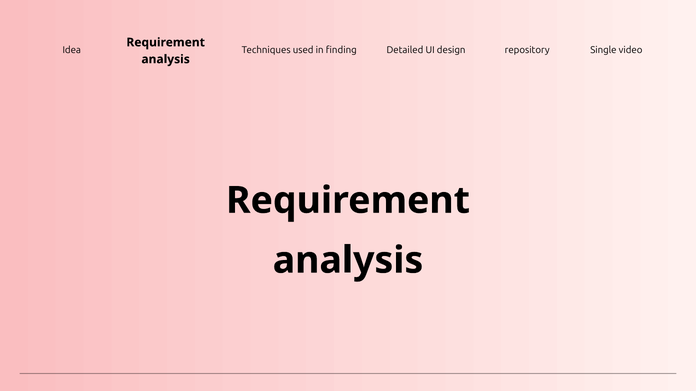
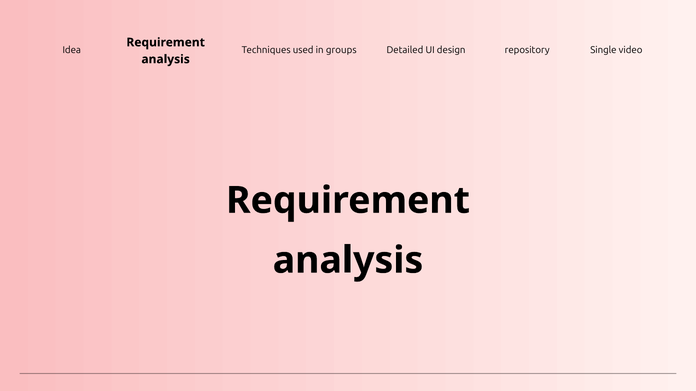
finding: finding -> groups (341, 50)
